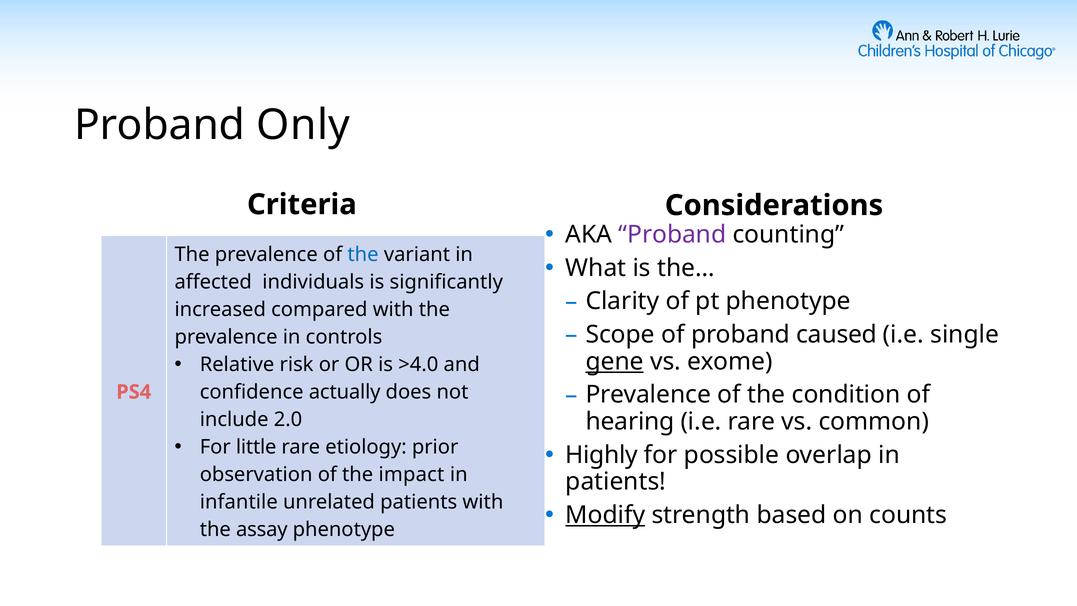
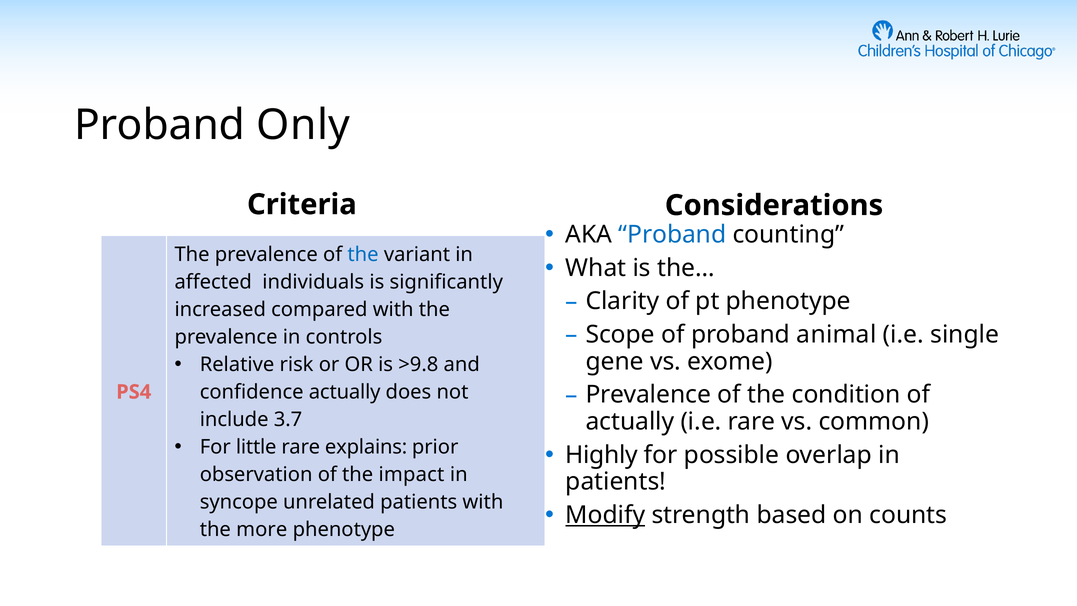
Proband colour: purple -> blue (672, 235)
caused: caused -> animal (836, 335)
>4.0: >4.0 -> >9.8 (418, 364)
gene underline: present -> none (615, 361)
2.0: 2.0 -> 3.7 (288, 419)
hearing: hearing -> actually (630, 421)
etiology: etiology -> explains (366, 447)
infantile: infantile -> syncope (239, 502)
assay: assay -> more (262, 529)
